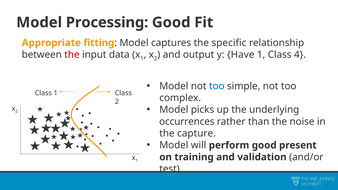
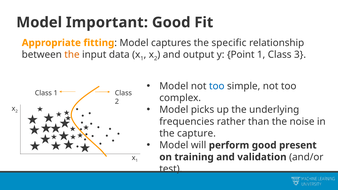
Processing: Processing -> Important (107, 22)
the colour: red -> orange (72, 55)
Have: Have -> Point (241, 55)
4: 4 -> 3 (300, 55)
occurrences: occurrences -> frequencies (187, 122)
